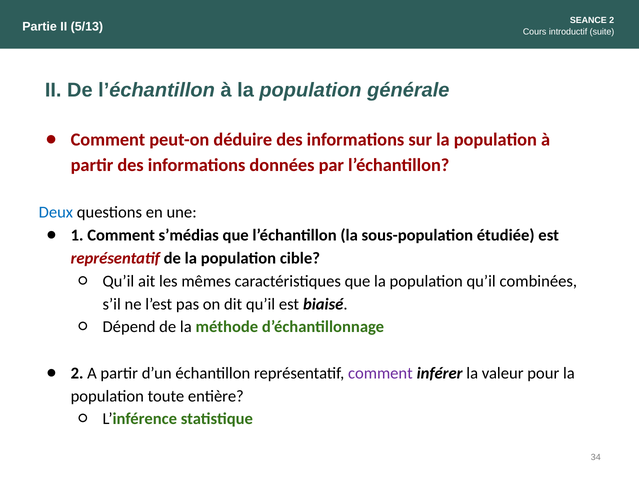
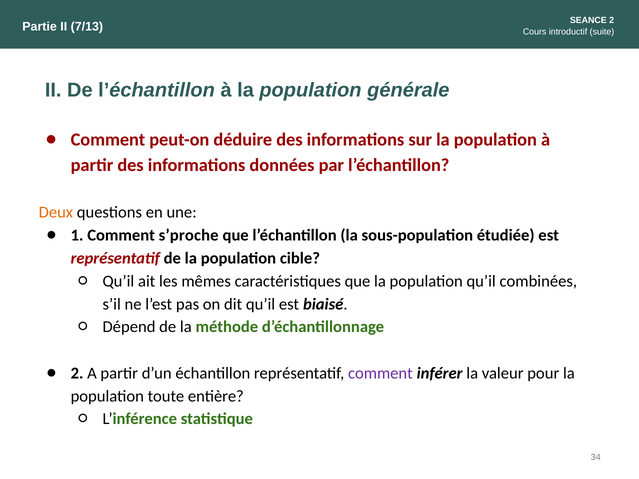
5/13: 5/13 -> 7/13 (87, 27)
Deux colour: blue -> orange (56, 212)
s’médias: s’médias -> s’proche (189, 236)
